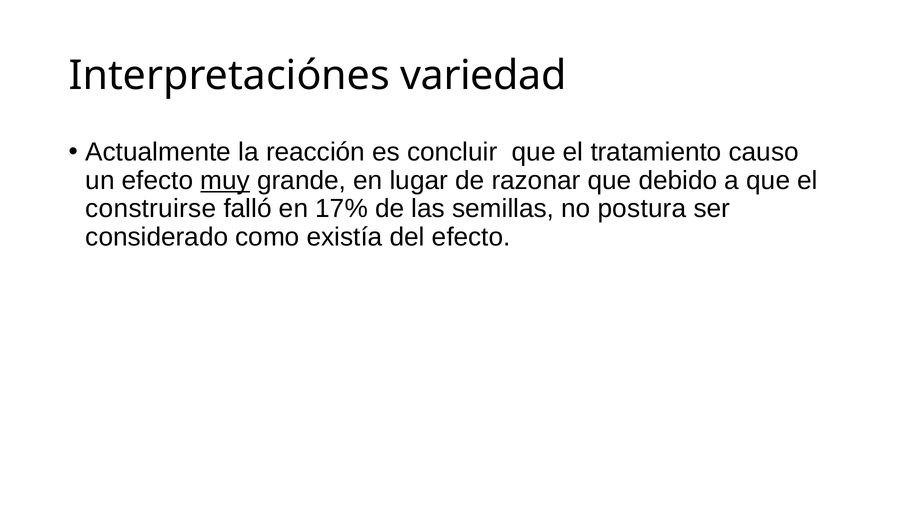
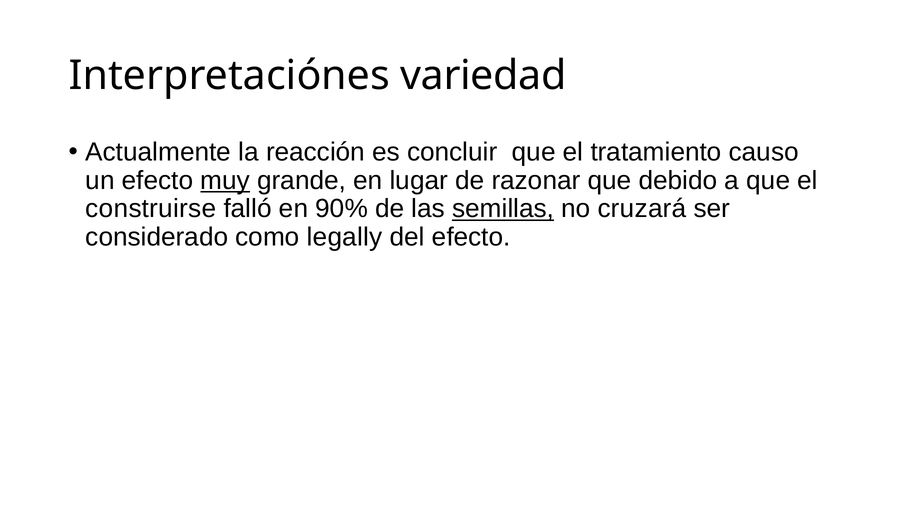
17%: 17% -> 90% (342, 209)
semillas underline: none -> present (503, 209)
postura: postura -> cruzará (642, 209)
existía: existía -> legally (344, 237)
